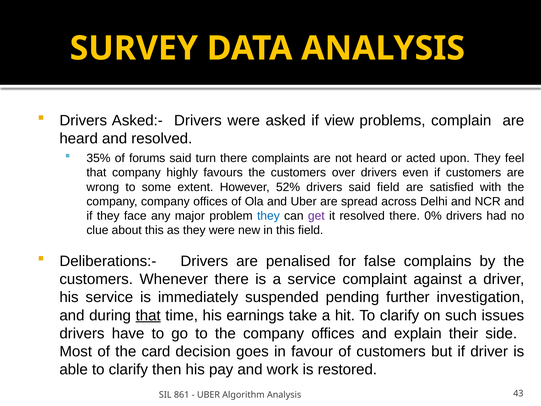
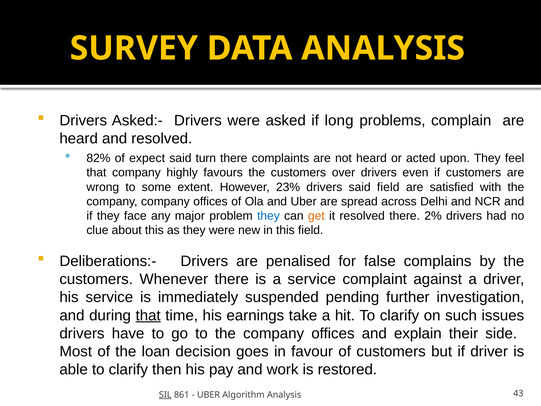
view: view -> long (339, 120)
35%: 35% -> 82% (98, 158)
forums: forums -> expect (147, 158)
52%: 52% -> 23% (288, 187)
get colour: purple -> orange (316, 216)
0%: 0% -> 2% (433, 216)
card: card -> loan (156, 351)
SIL underline: none -> present (165, 395)
